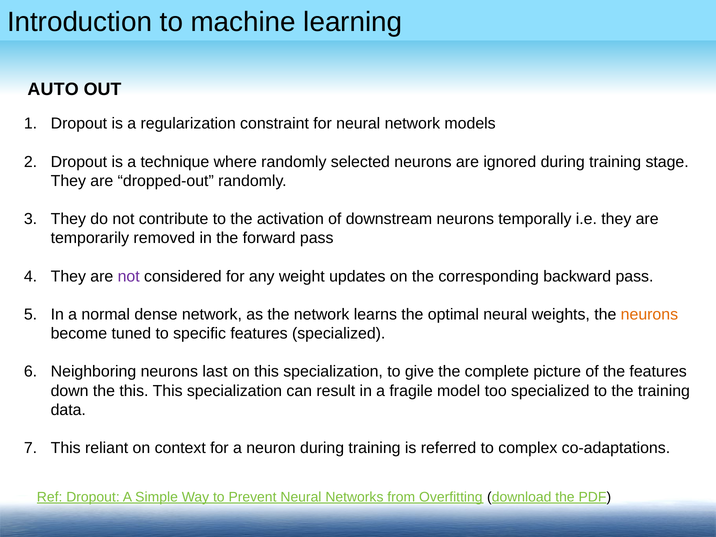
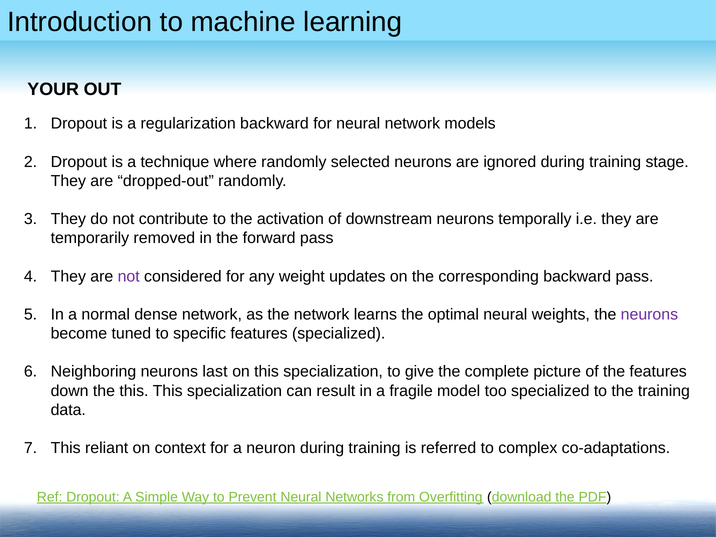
AUTO: AUTO -> YOUR (53, 89)
regularization constraint: constraint -> backward (274, 124)
neurons colour: orange -> purple (649, 314)
